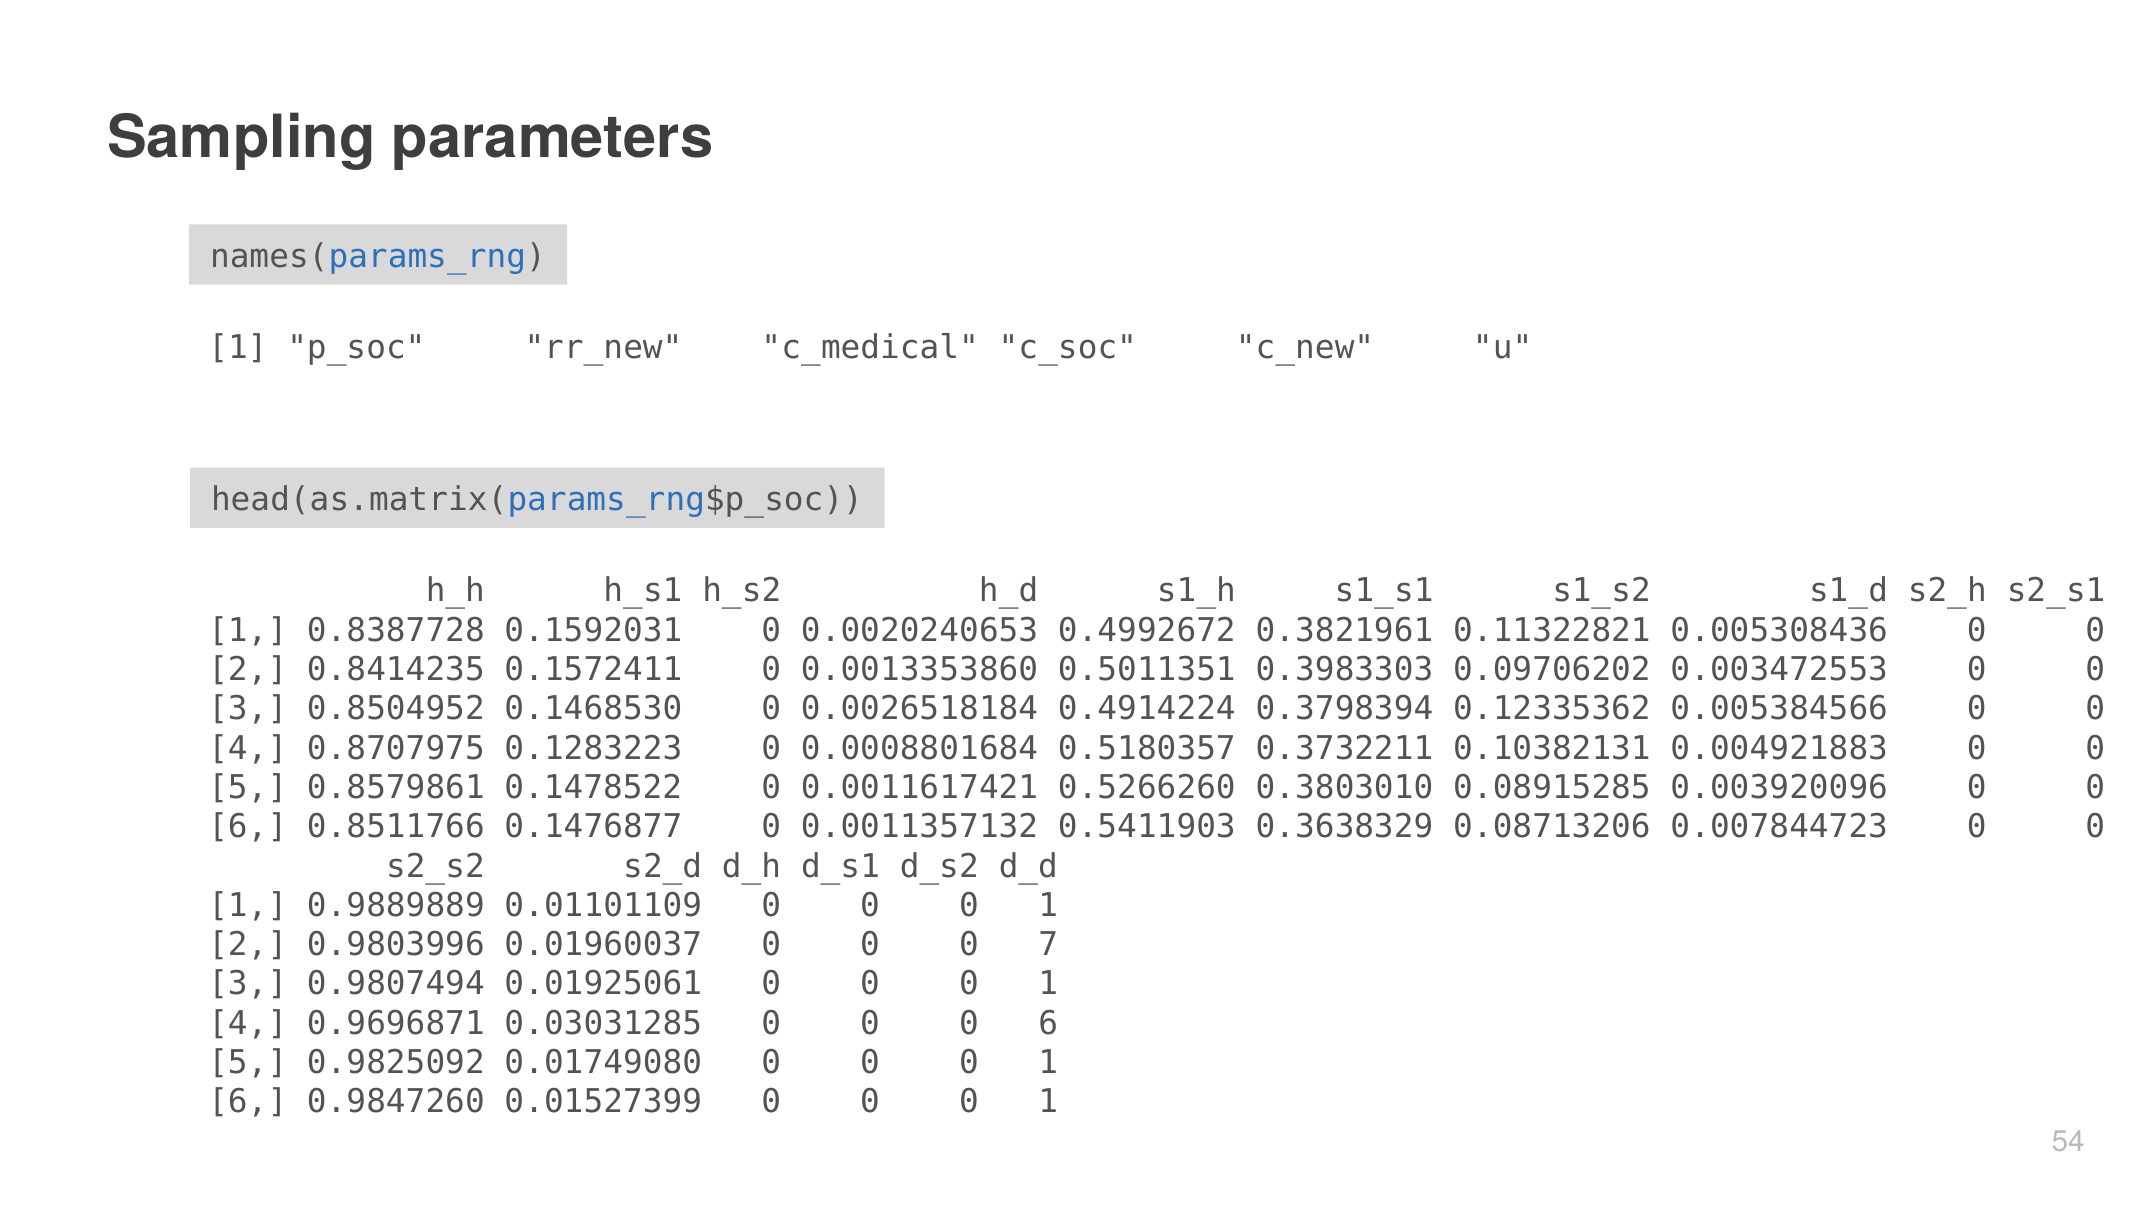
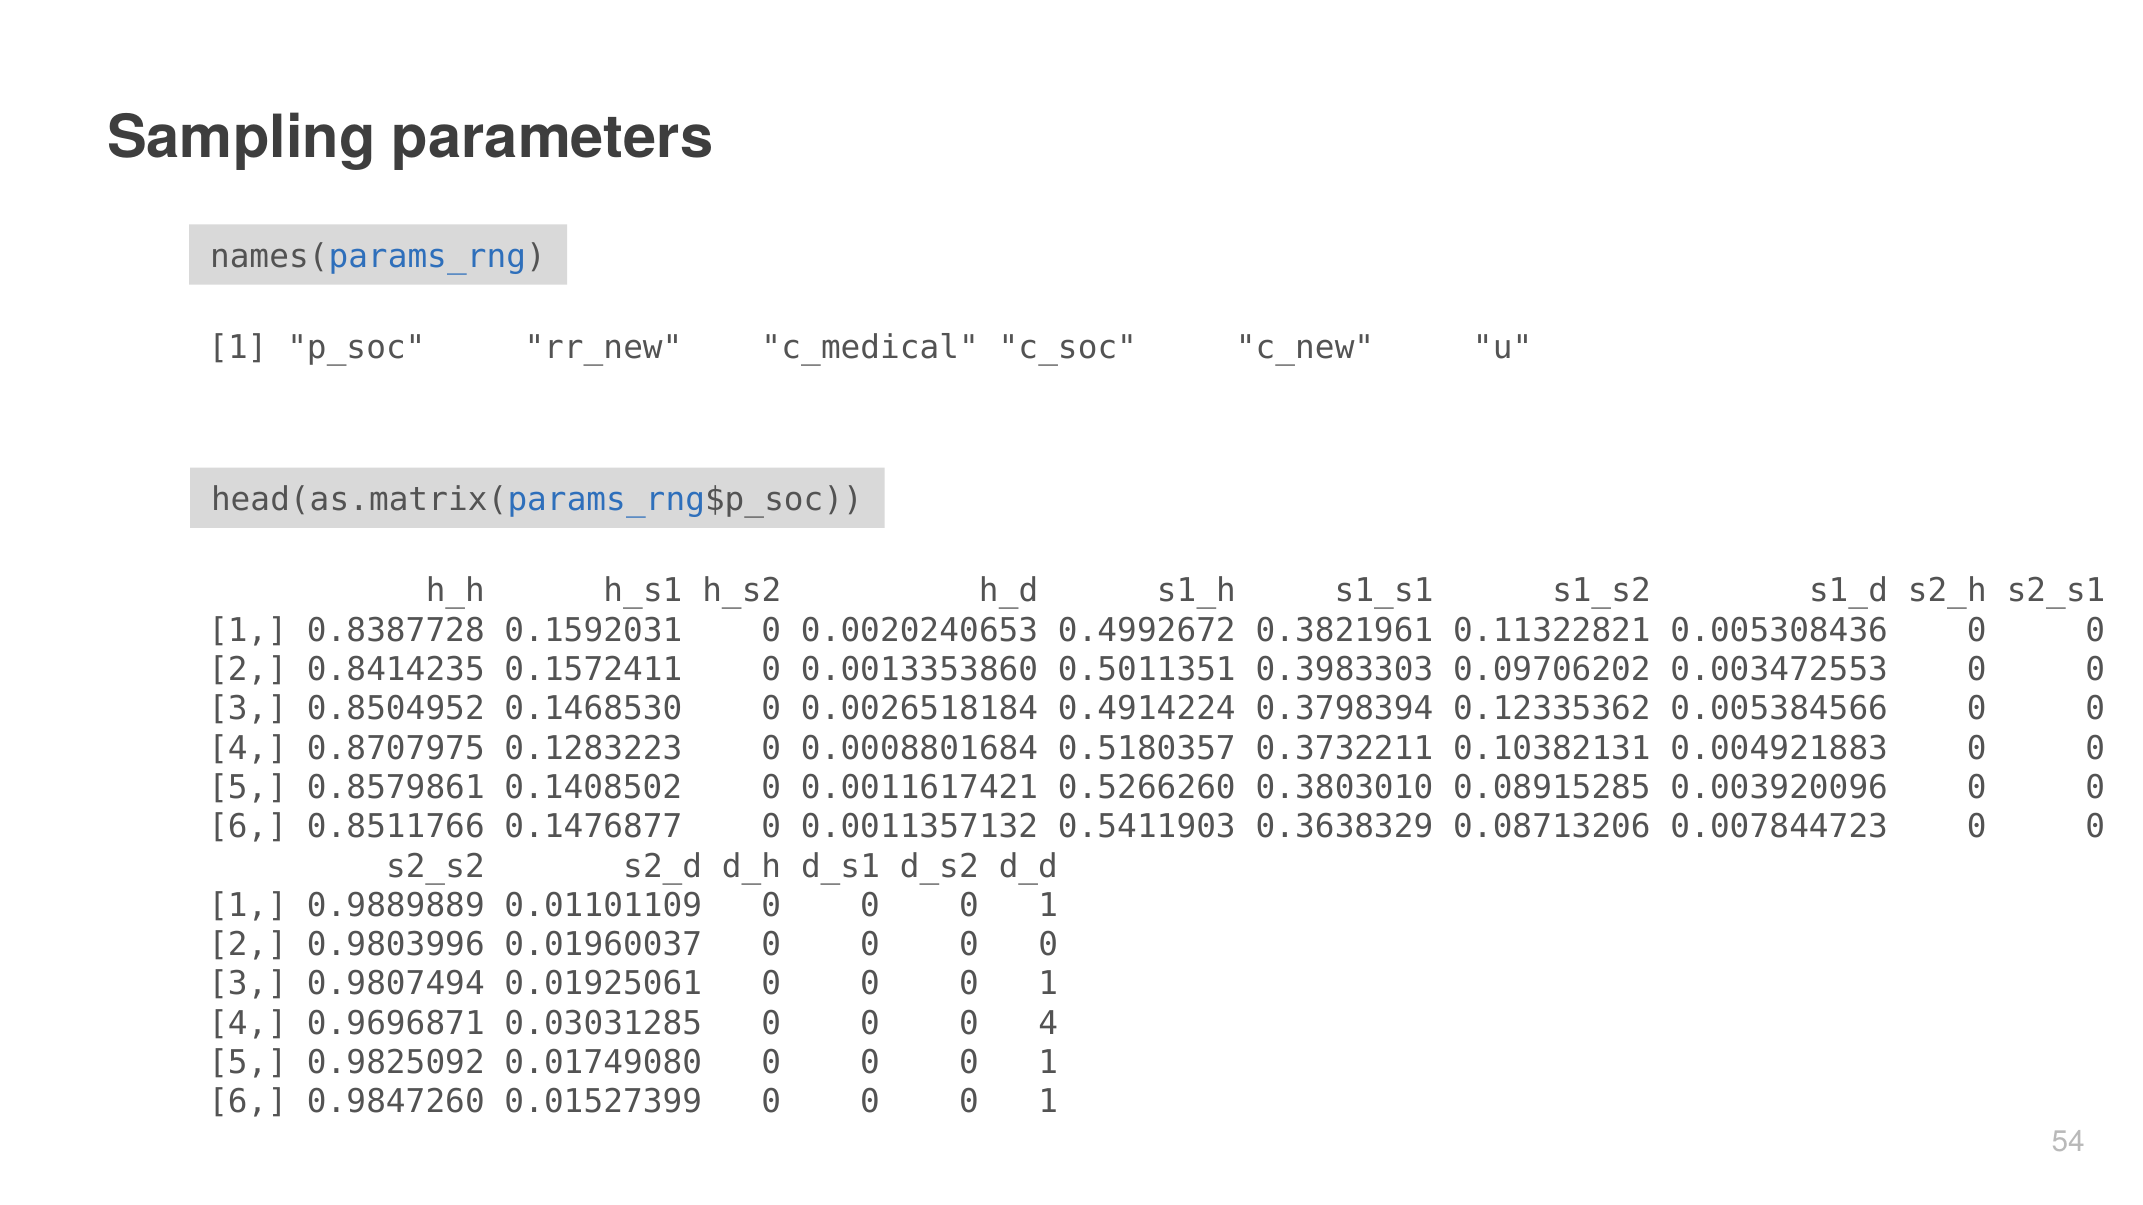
0.1478522: 0.1478522 -> 0.1408502 (593, 788)
0 0 0 7: 7 -> 0 (1048, 945)
0 0 0 6: 6 -> 4 (1048, 1024)
